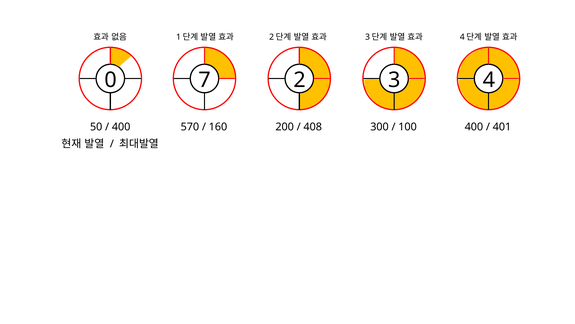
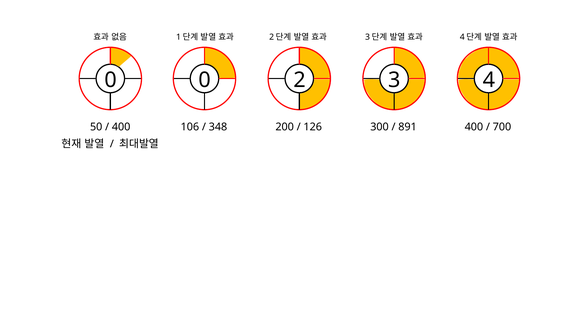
0 7: 7 -> 0 (205, 80)
570: 570 -> 106 (190, 127)
160: 160 -> 348 (218, 127)
408: 408 -> 126 (313, 127)
100: 100 -> 891 (408, 127)
401: 401 -> 700 (502, 127)
